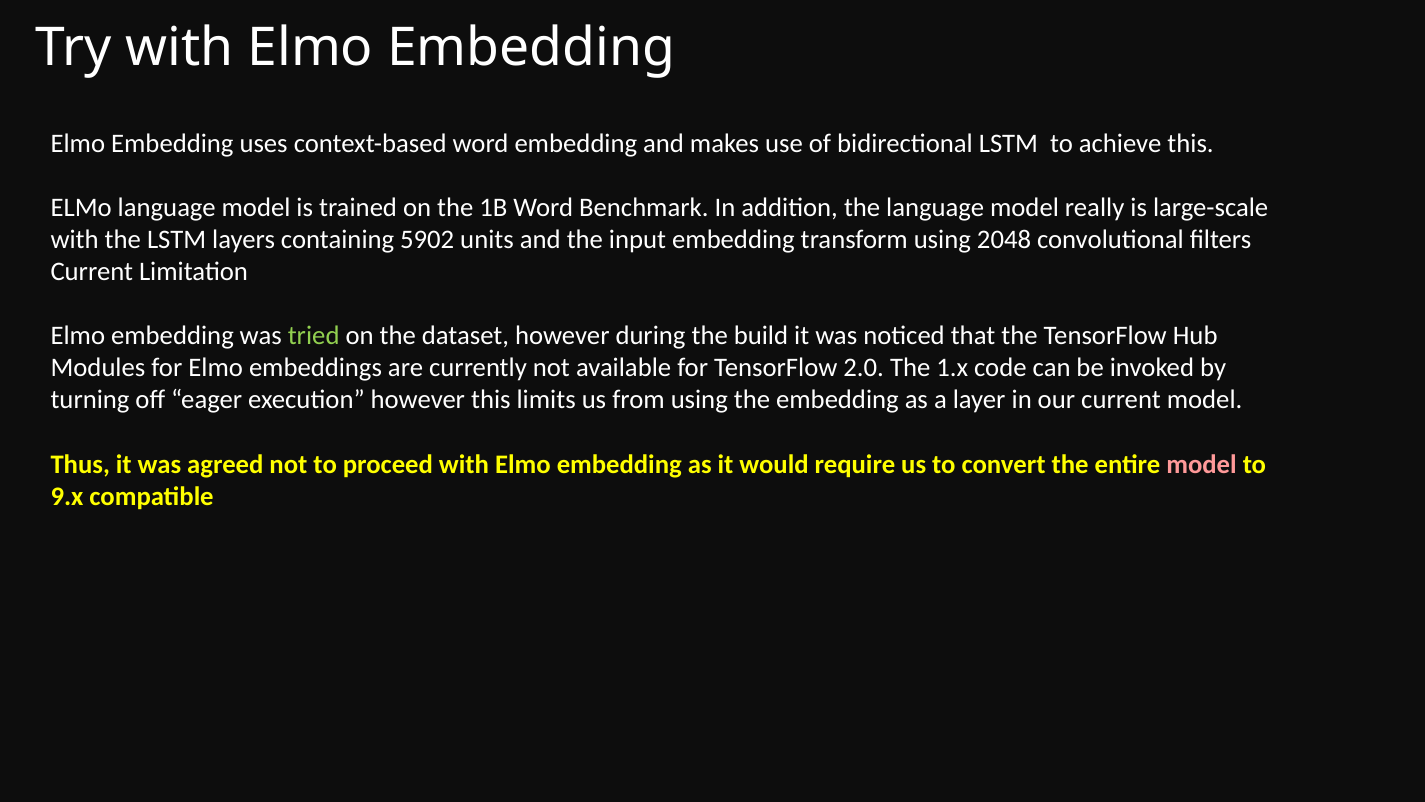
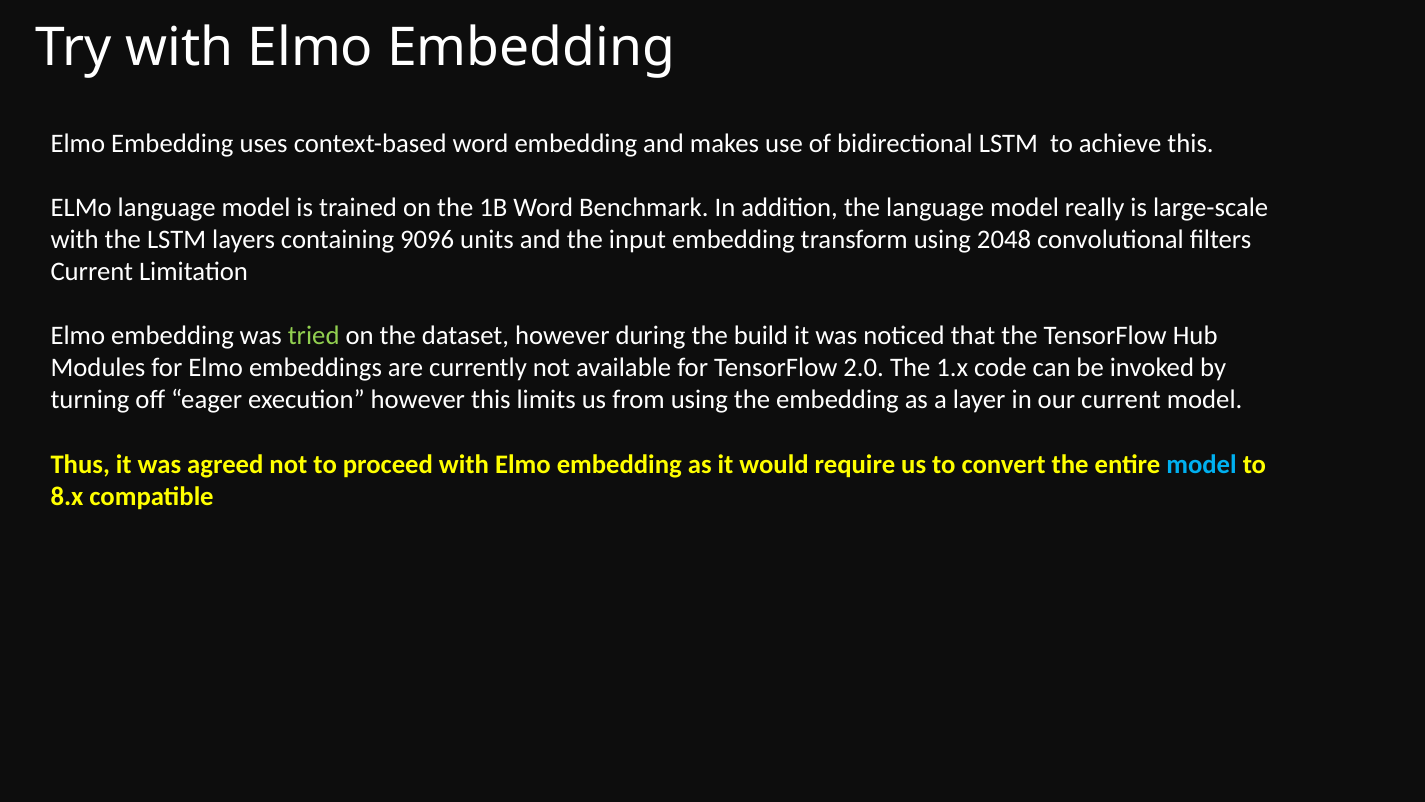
5902: 5902 -> 9096 (427, 240)
model colour: pink -> light blue (1202, 464)
9.x: 9.x -> 8.x (67, 496)
